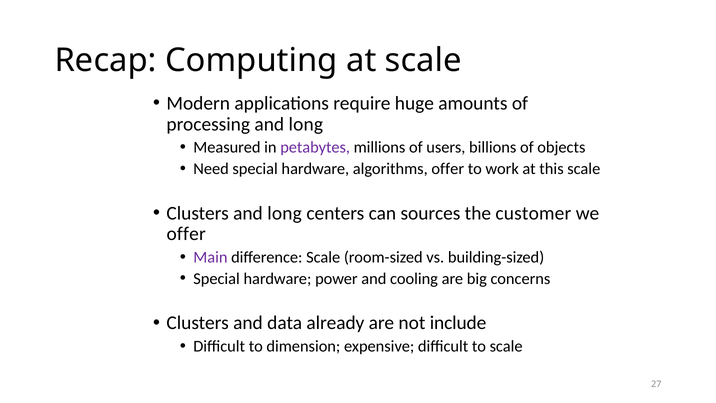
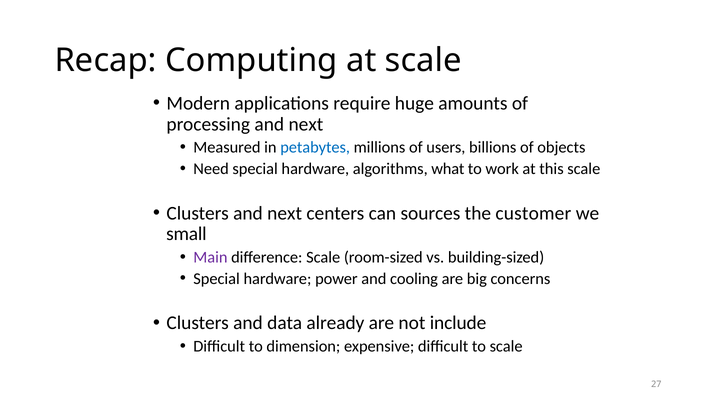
processing and long: long -> next (306, 124)
petabytes colour: purple -> blue (315, 147)
algorithms offer: offer -> what (448, 169)
Clusters and long: long -> next (285, 213)
offer: offer -> small (186, 234)
